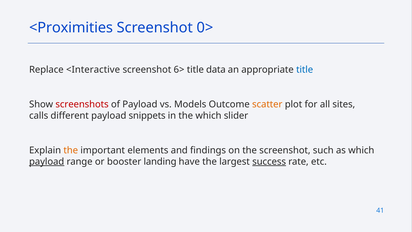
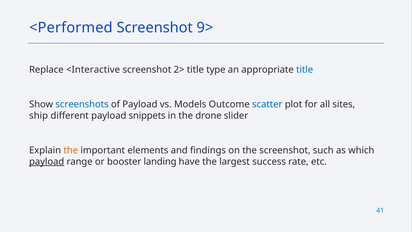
<Proximities: <Proximities -> <Performed (71, 28)
0>: 0> -> 9> (205, 28)
6>: 6> -> 2> (179, 70)
data: data -> type (216, 70)
screenshots colour: red -> blue (82, 104)
scatter colour: orange -> blue (267, 104)
calls: calls -> ship (39, 116)
the which: which -> drone (208, 116)
success underline: present -> none (269, 161)
